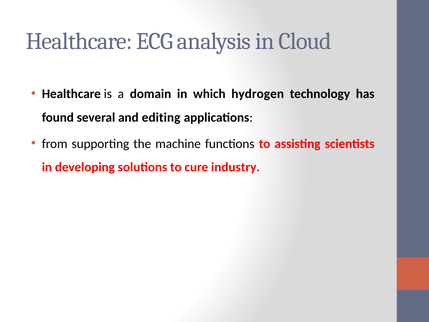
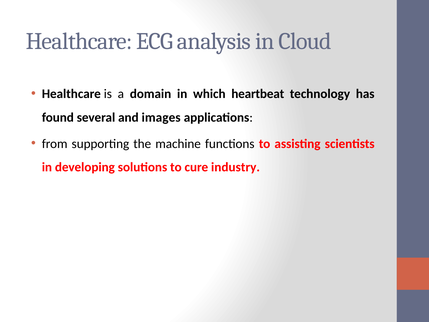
hydrogen: hydrogen -> heartbeat (258, 94)
editing: editing -> images (161, 117)
